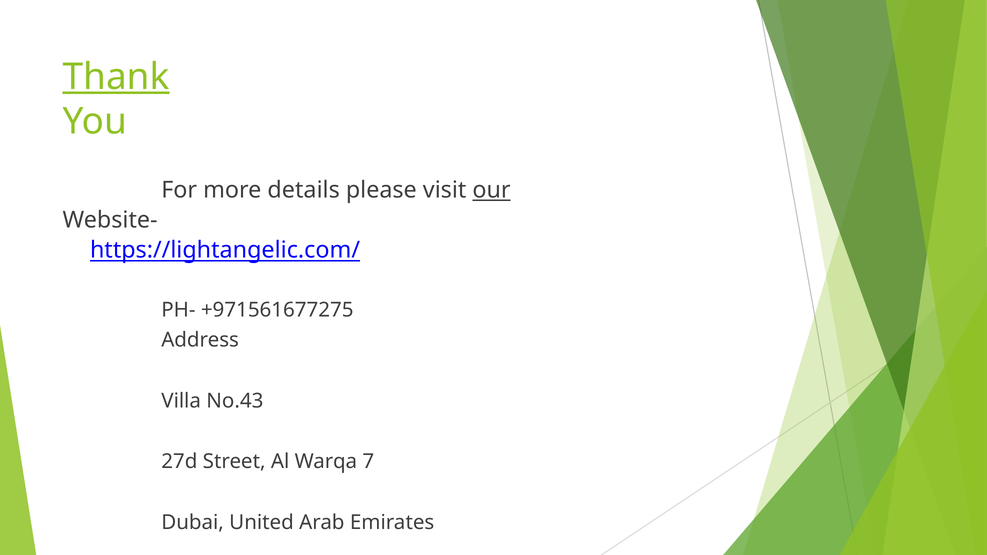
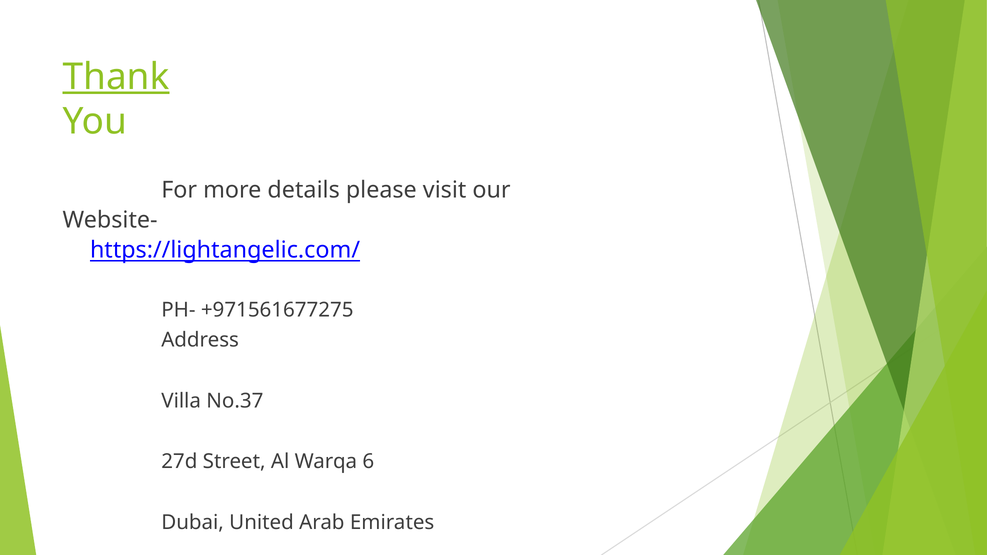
our underline: present -> none (492, 190)
No.43: No.43 -> No.37 (235, 401)
7: 7 -> 6 (368, 462)
